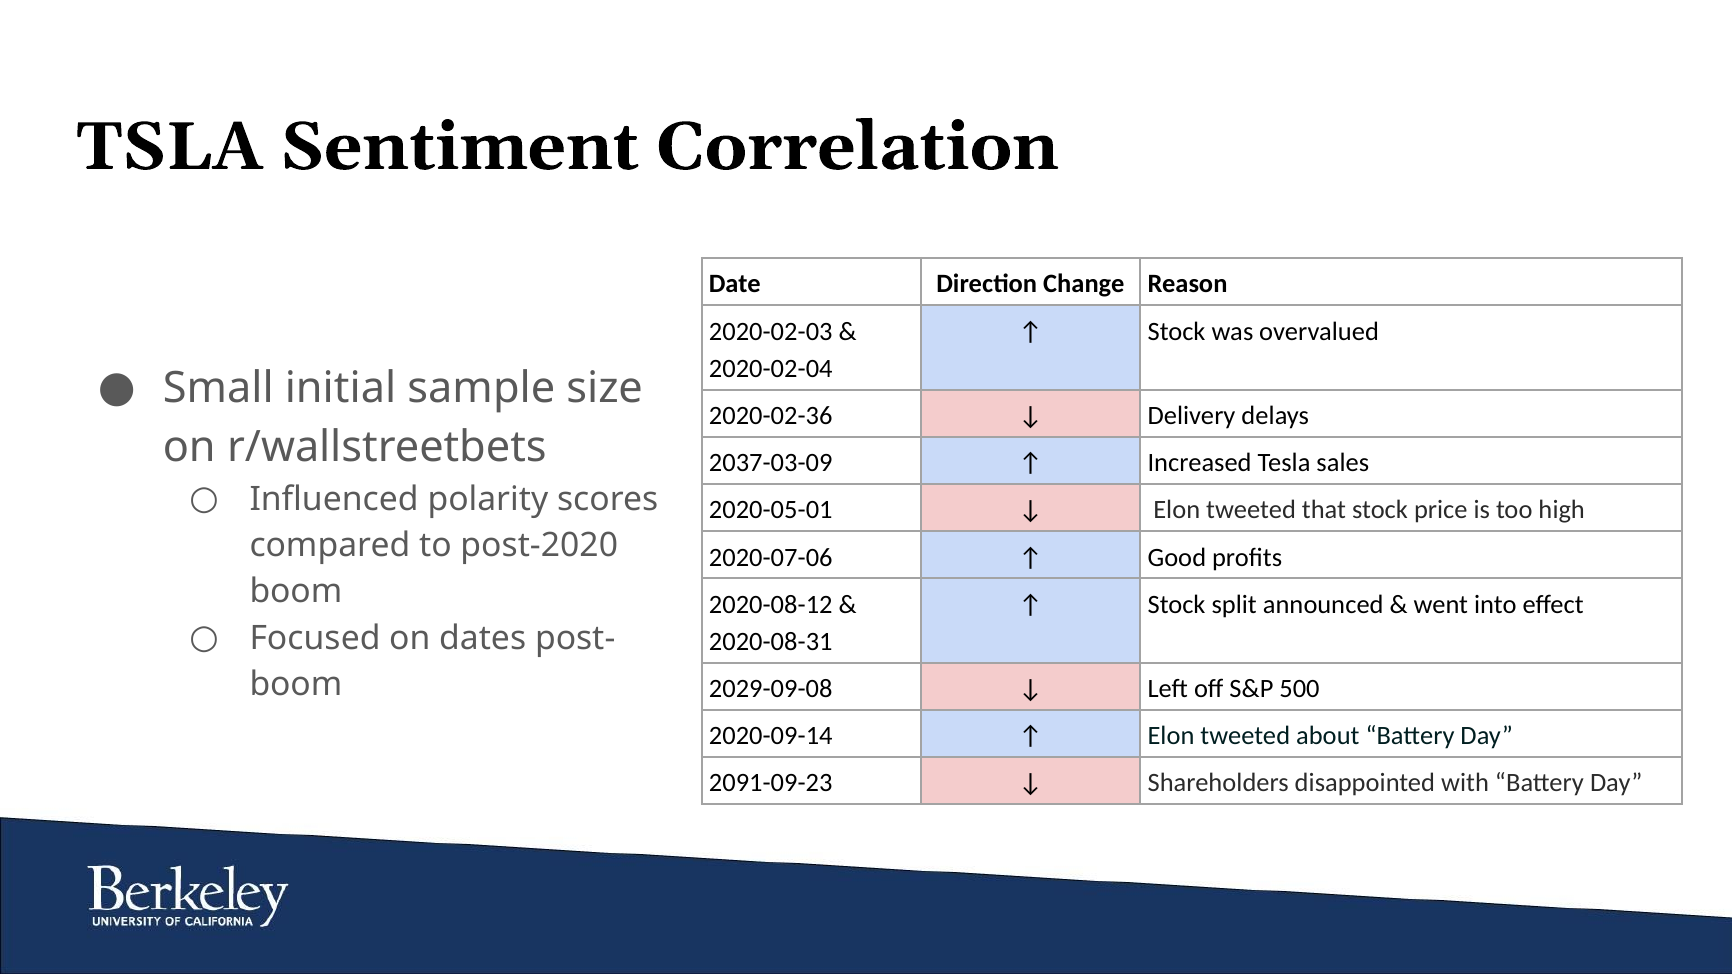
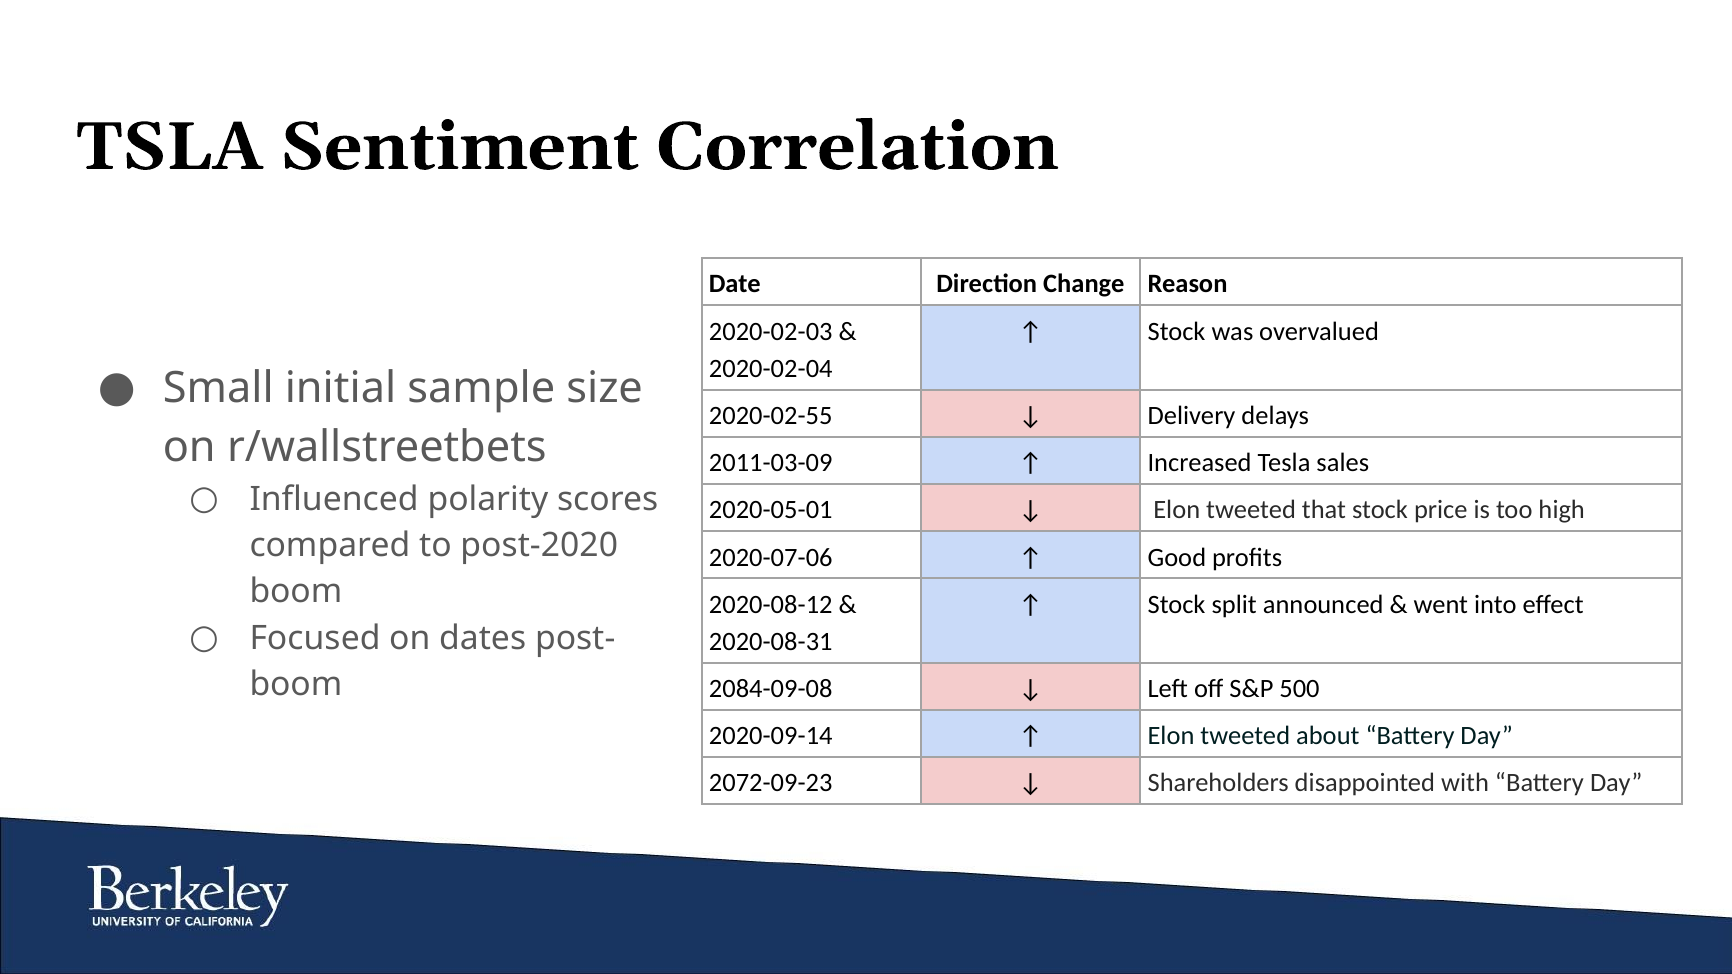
2020-02-36: 2020-02-36 -> 2020-02-55 (771, 416)
2037-03-09: 2037-03-09 -> 2011-03-09 (771, 463)
2029-09-08: 2029-09-08 -> 2084-09-08 (771, 689)
2091-09-23: 2091-09-23 -> 2072-09-23 (771, 783)
